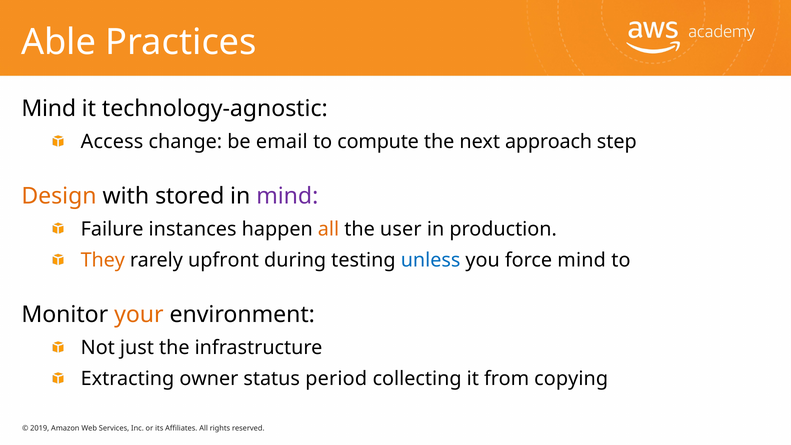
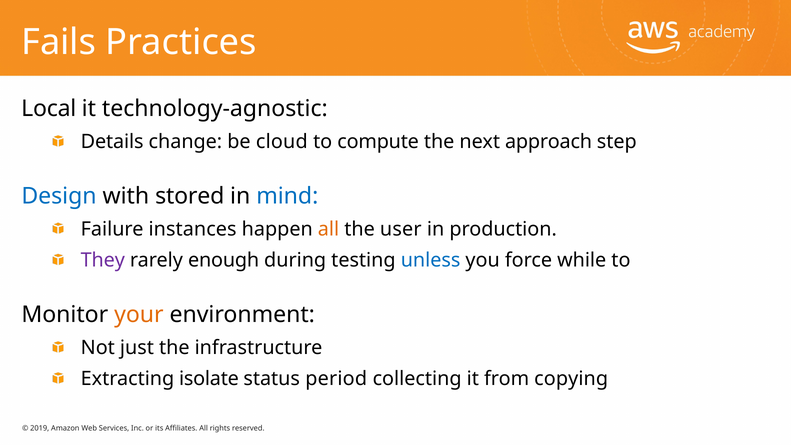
Able: Able -> Fails (59, 42)
Mind: Mind -> Local (49, 109)
Access: Access -> Details (112, 142)
email: email -> cloud (282, 142)
Design colour: orange -> blue (59, 196)
mind colour: purple -> blue (287, 196)
They colour: orange -> purple (103, 260)
upfront: upfront -> enough (224, 260)
force mind: mind -> while (582, 260)
owner: owner -> isolate (209, 379)
